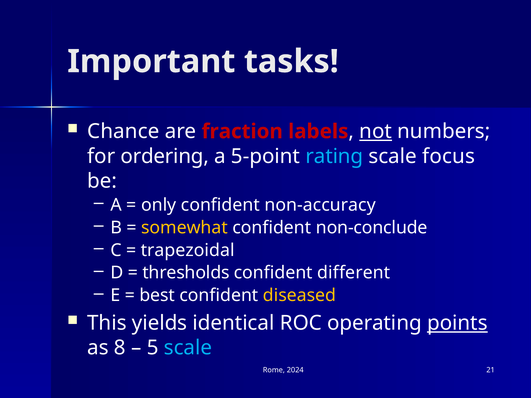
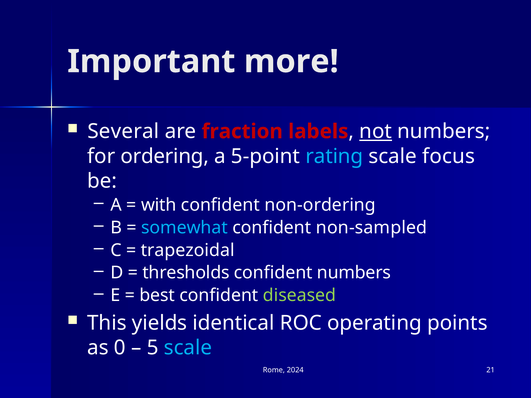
tasks: tasks -> more (291, 62)
Chance: Chance -> Several (123, 132)
only: only -> with (159, 205)
non-accuracy: non-accuracy -> non-ordering (320, 205)
somewhat colour: yellow -> light blue (185, 228)
non-conclude: non-conclude -> non-sampled (372, 228)
confident different: different -> numbers (354, 273)
diseased colour: yellow -> light green (300, 296)
points underline: present -> none (457, 323)
8: 8 -> 0 (120, 348)
